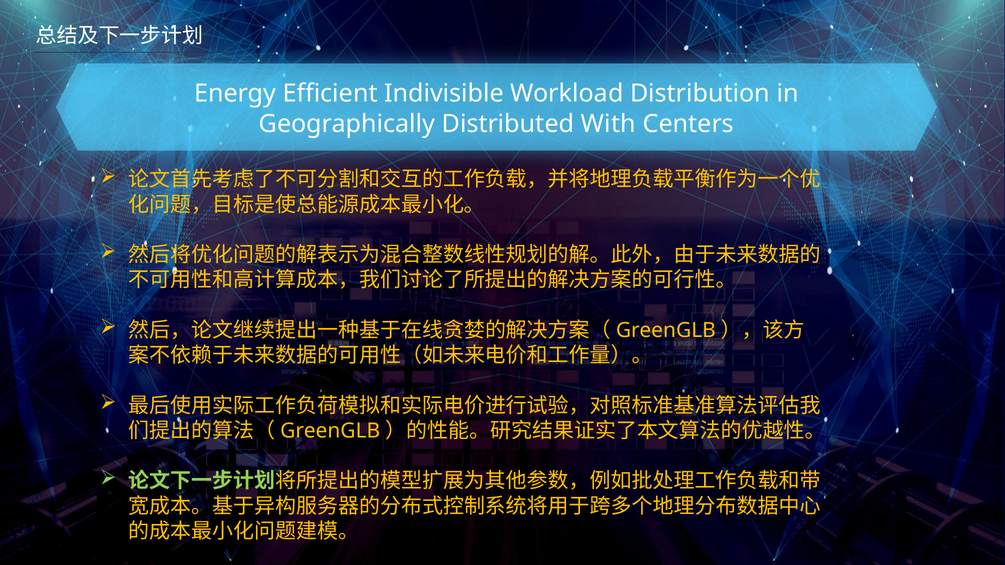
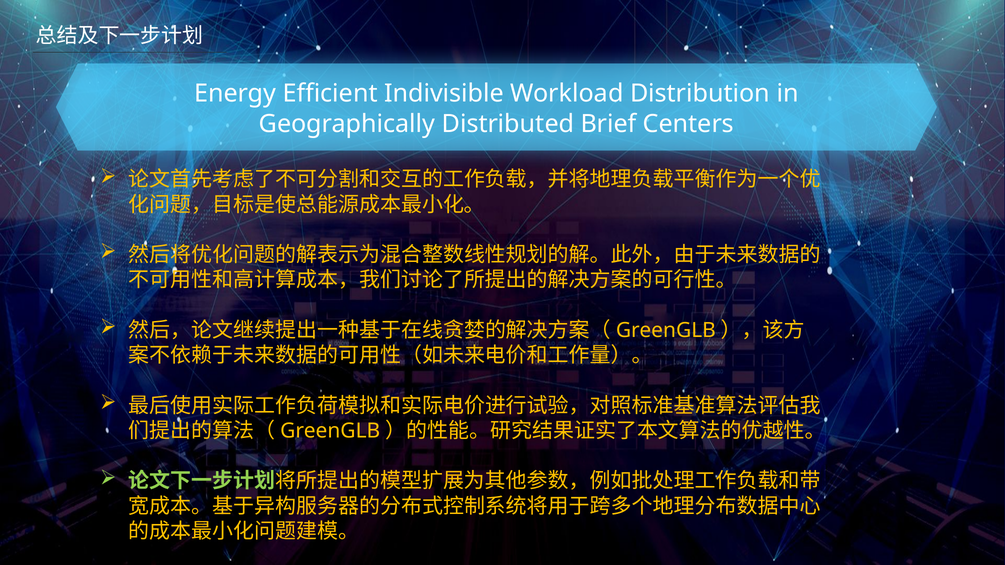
With: With -> Brief (609, 124)
